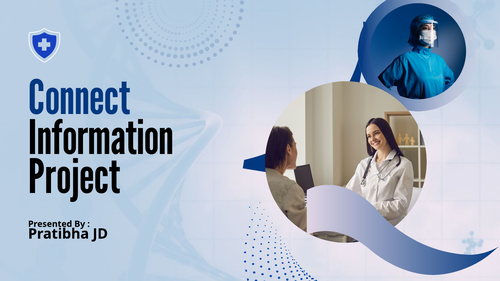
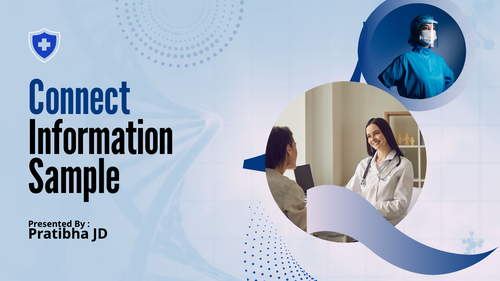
Project: Project -> Sample (74, 178)
